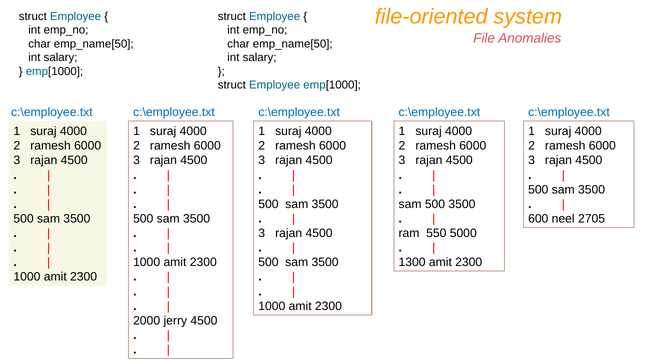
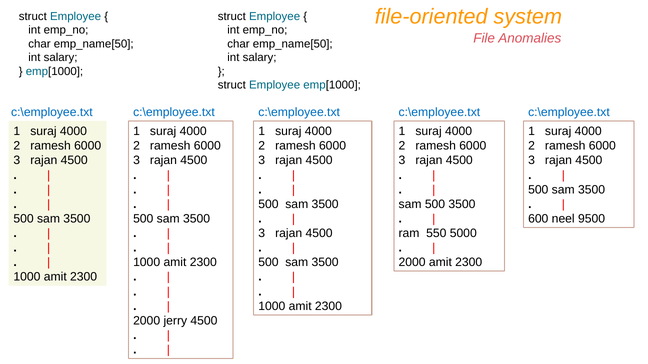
2705: 2705 -> 9500 (592, 219)
1300: 1300 -> 2000 (412, 263)
